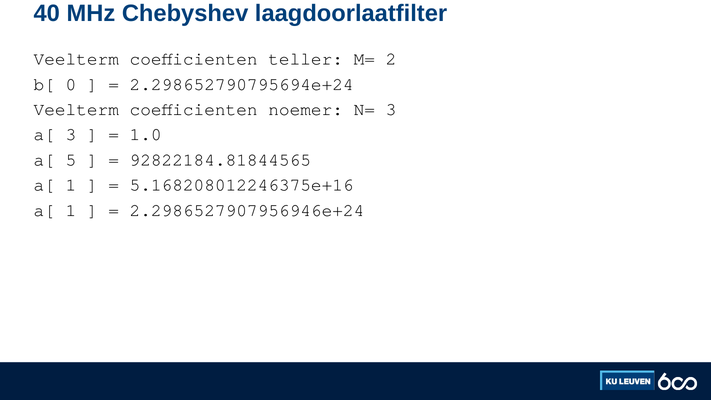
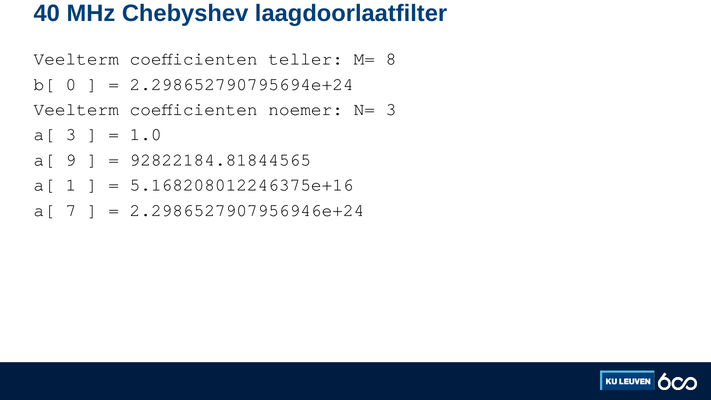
2: 2 -> 8 (391, 59)
5: 5 -> 9 (71, 160)
1: 1 -> 7 (71, 210)
